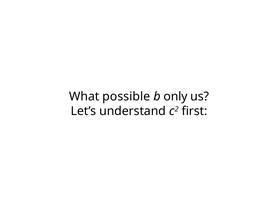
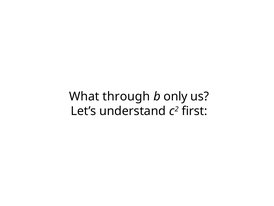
possible: possible -> through (126, 96)
